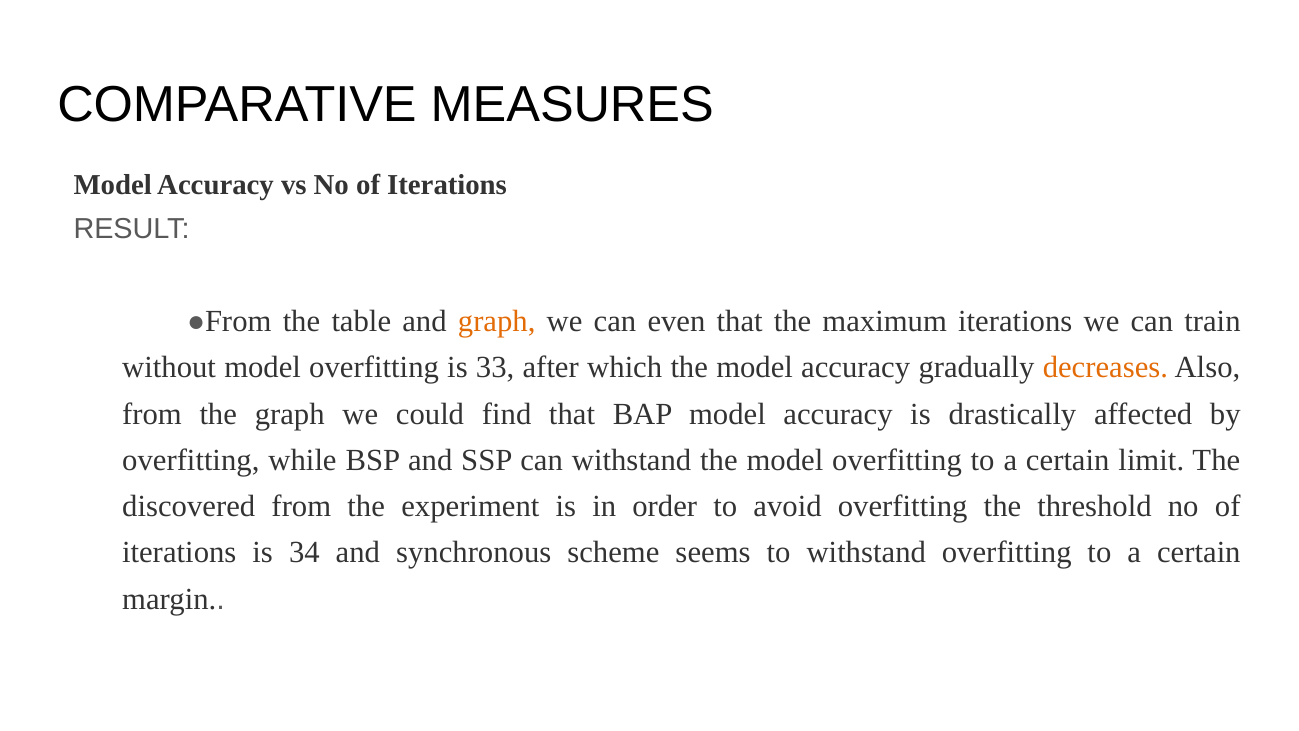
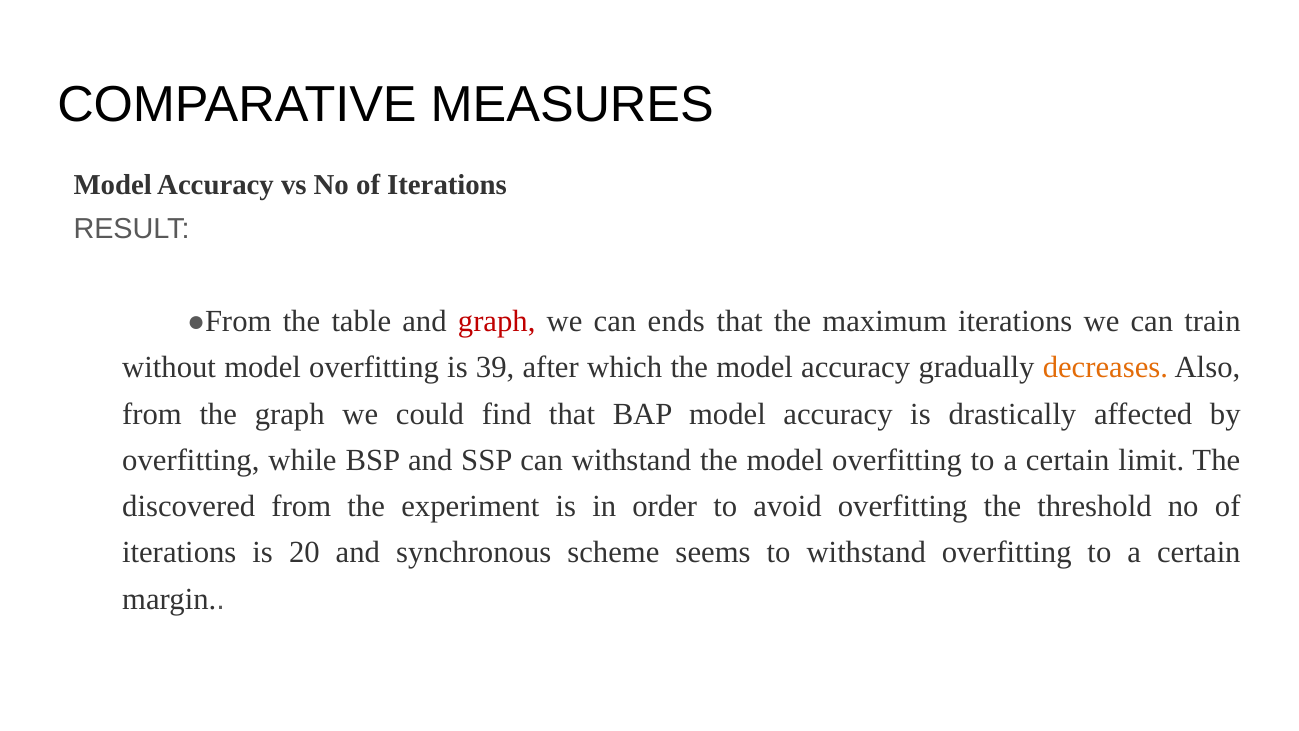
graph colour: orange -> red (497, 322)
even: even -> ends (676, 322)
33: 33 -> 39 (495, 368)
34: 34 -> 20 (304, 552)
